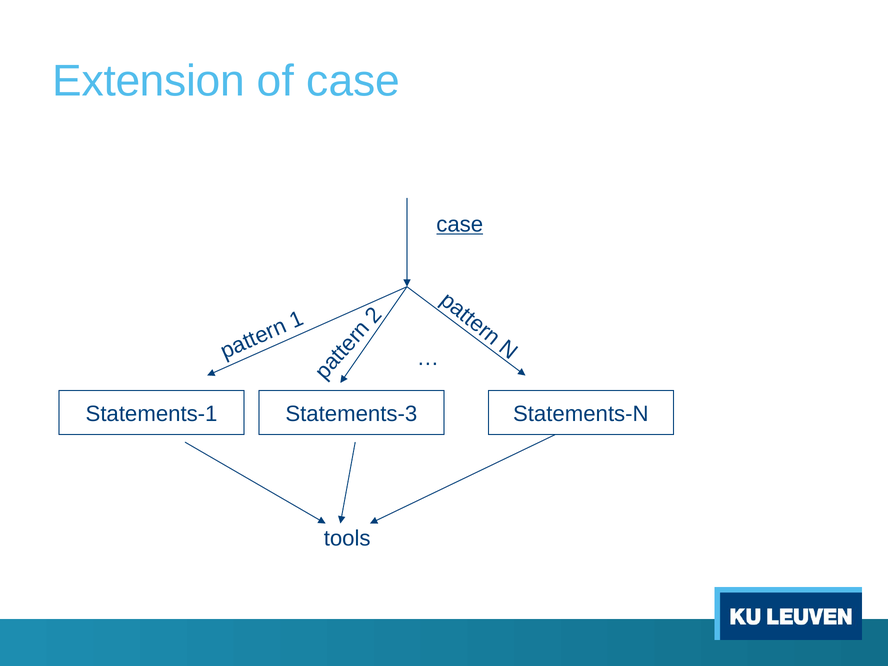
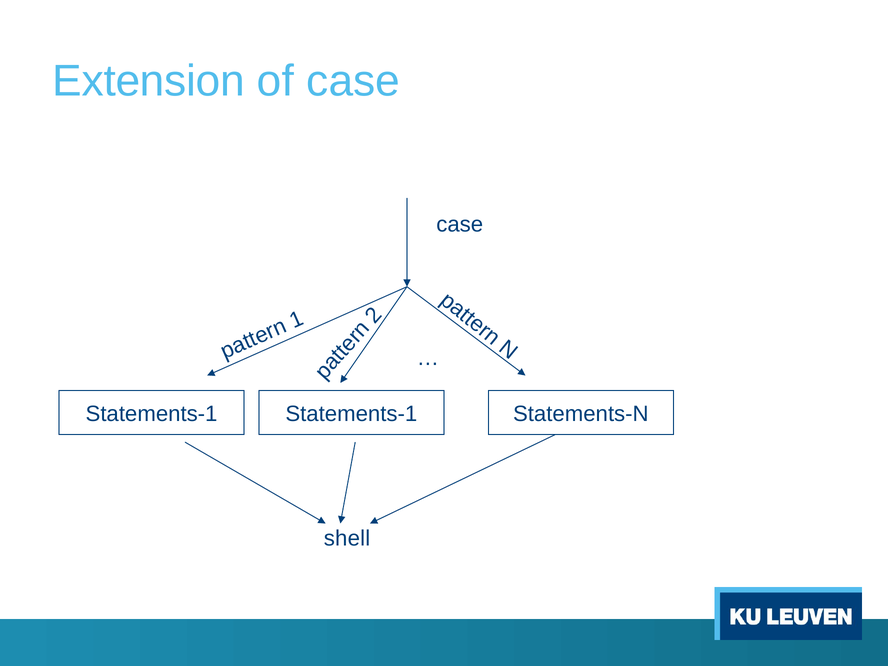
case underline: present -> none (460, 225)
Statements-1 Statements-3: Statements-3 -> Statements-1 (351, 414)
tools: tools -> shell (347, 539)
